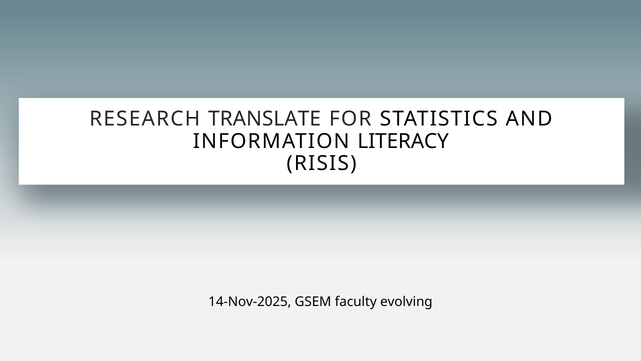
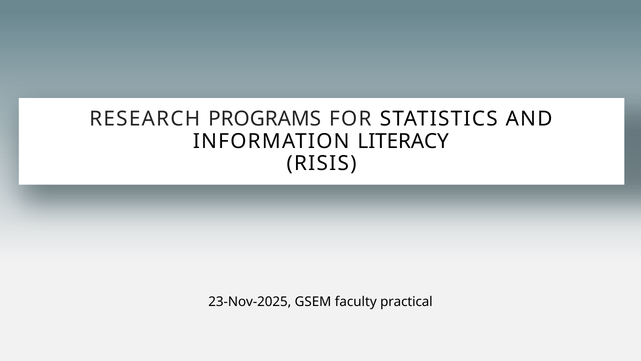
TRANSLATE: TRANSLATE -> PROGRAMS (265, 119)
14-Nov-2025: 14-Nov-2025 -> 23-Nov-2025 (250, 301)
evolving: evolving -> practical (406, 301)
